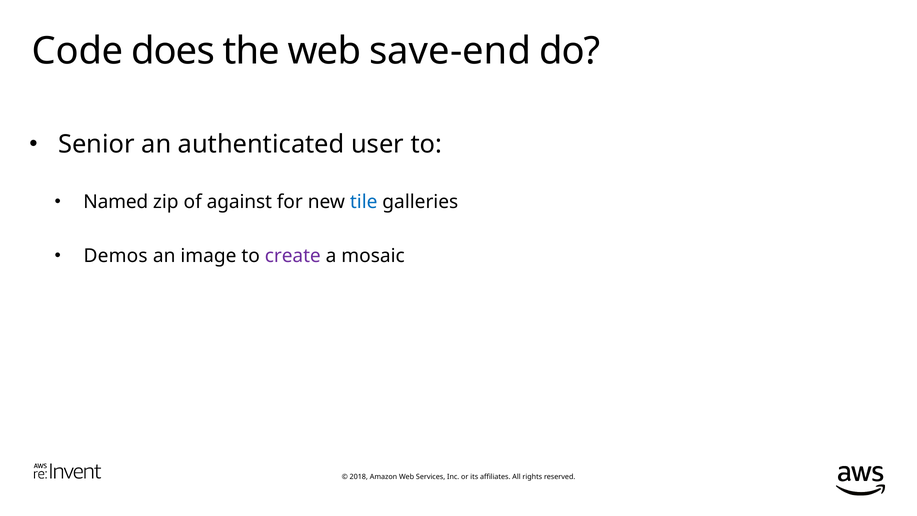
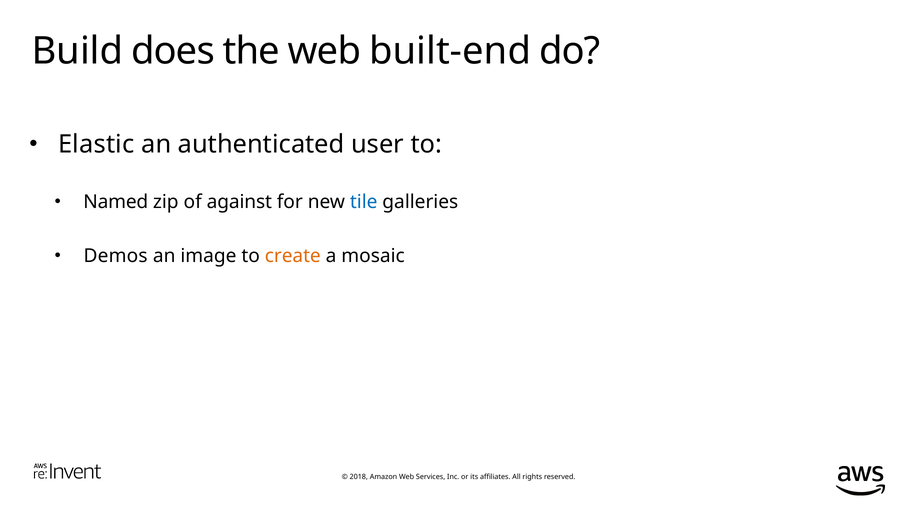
Code: Code -> Build (77, 51)
save-end: save-end -> built-end (450, 51)
Senior: Senior -> Elastic (96, 144)
create colour: purple -> orange (293, 256)
